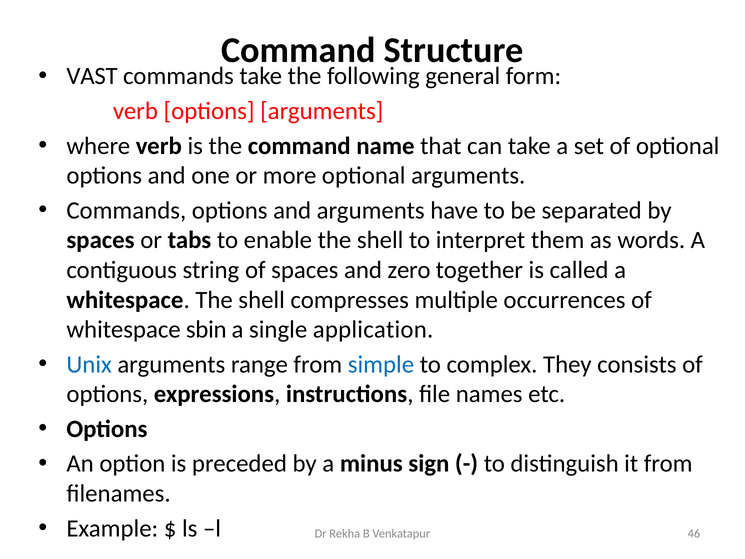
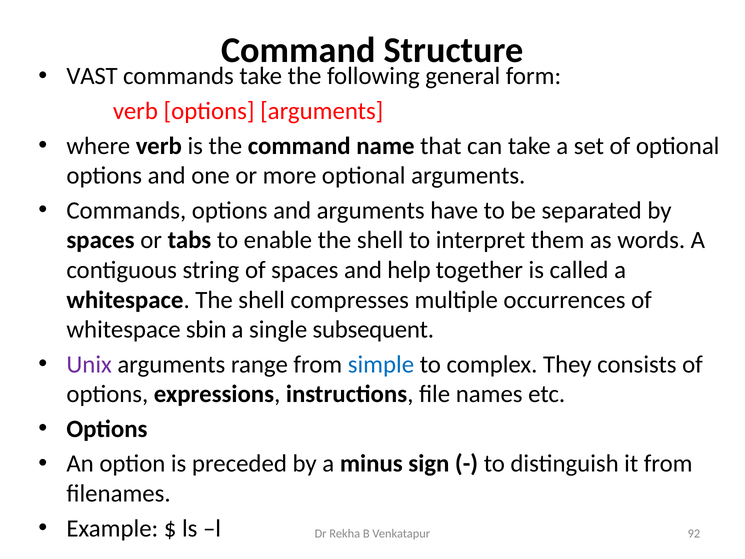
zero: zero -> help (409, 270)
application: application -> subsequent (373, 330)
Unix colour: blue -> purple (89, 364)
46: 46 -> 92 (694, 533)
